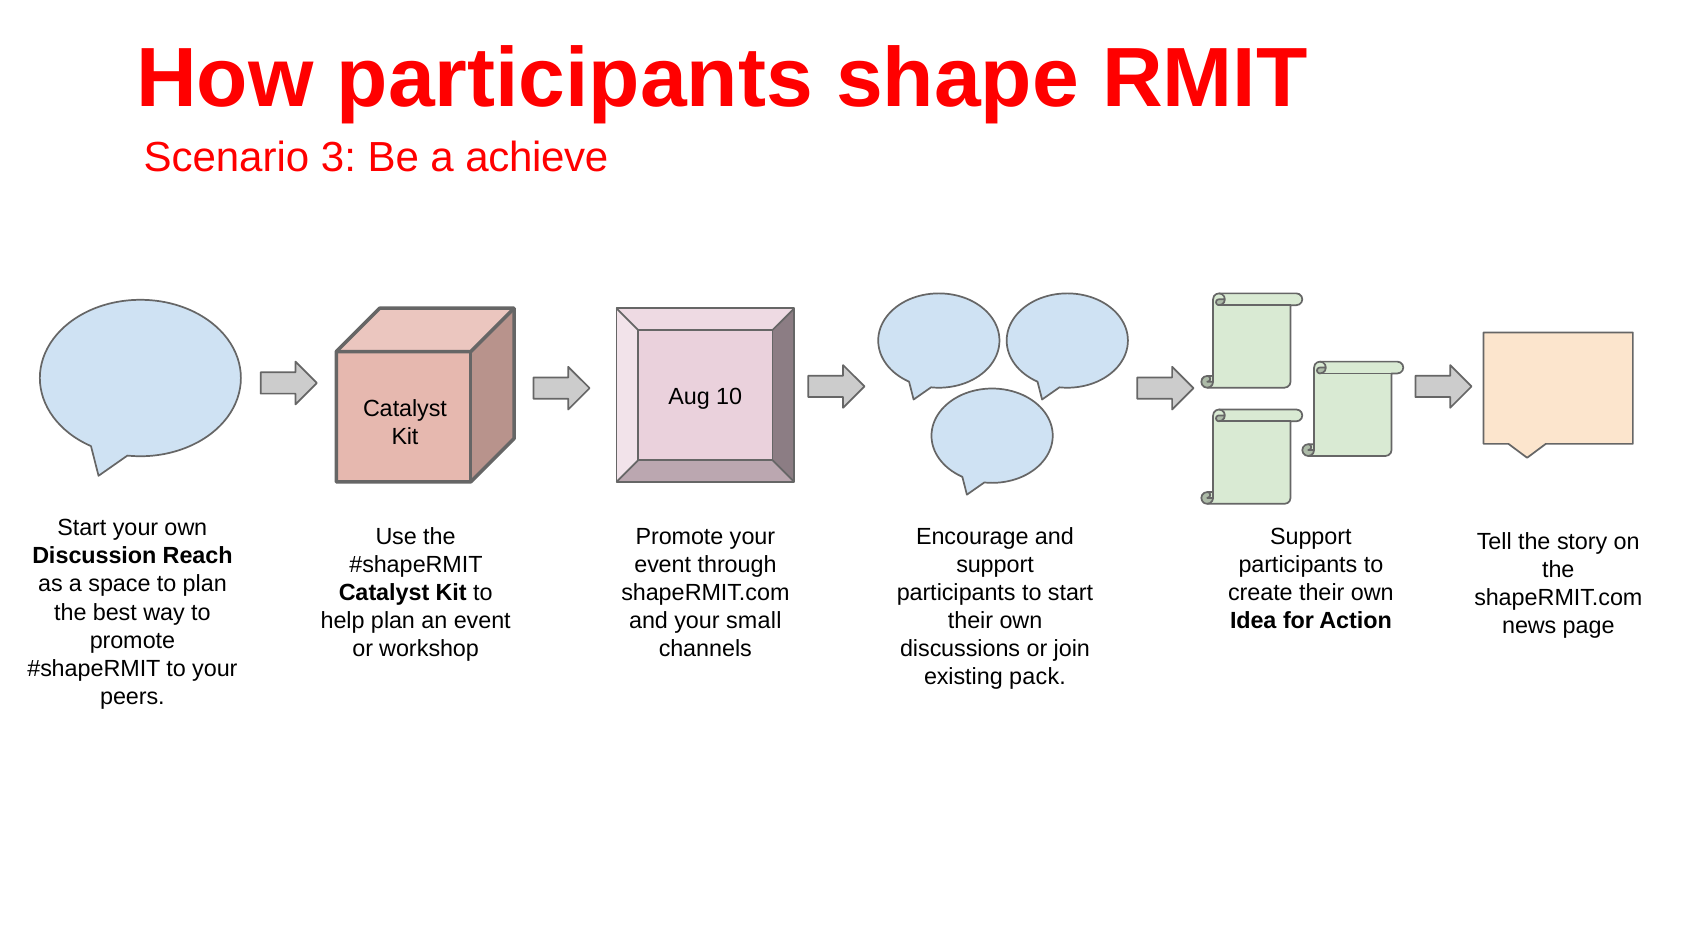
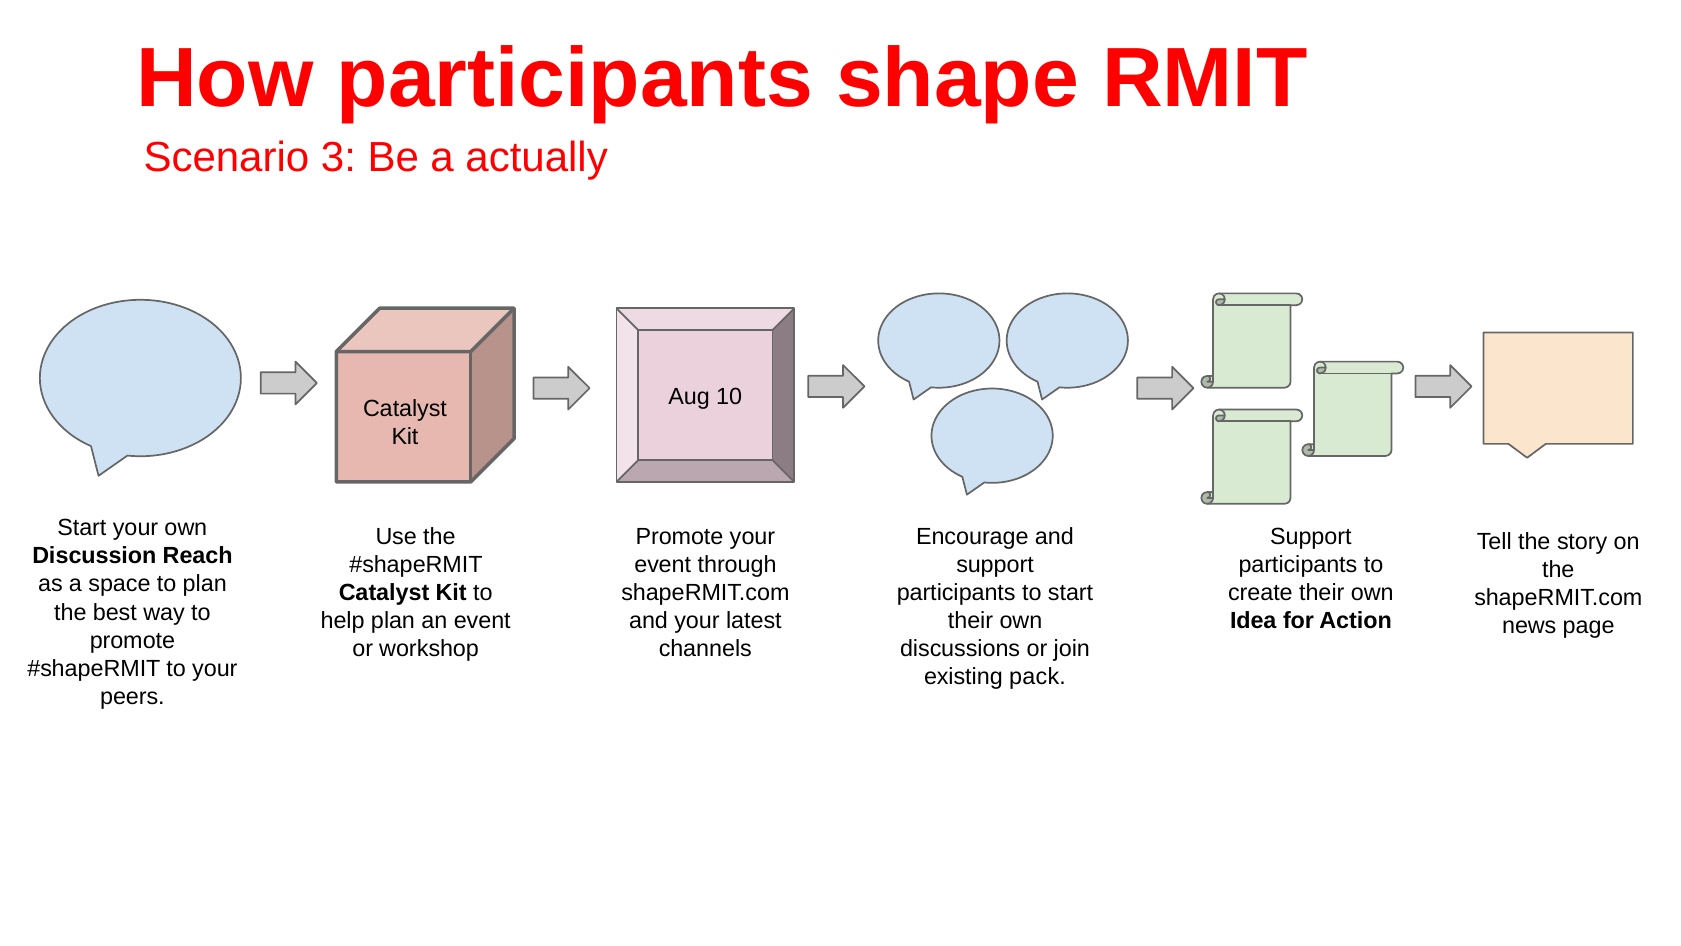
achieve: achieve -> actually (537, 158)
small: small -> latest (754, 621)
